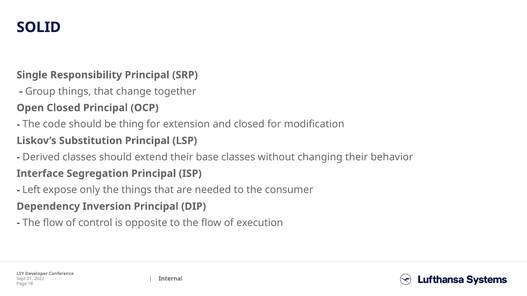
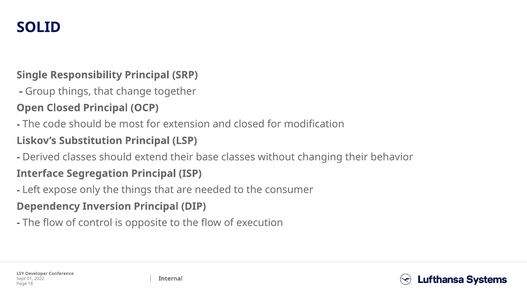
thing: thing -> most (131, 124)
